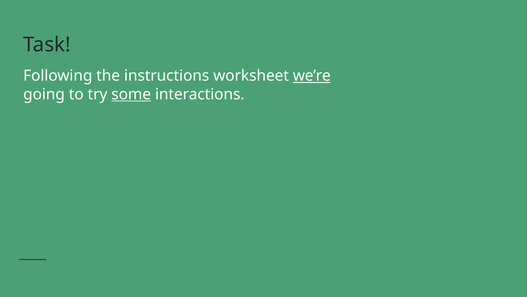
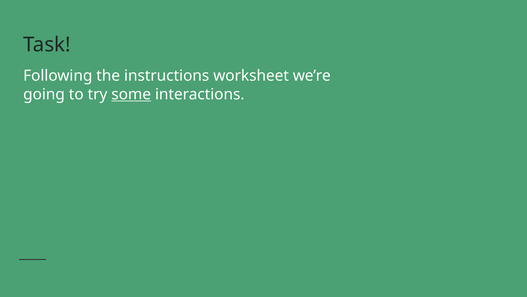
we’re underline: present -> none (312, 76)
